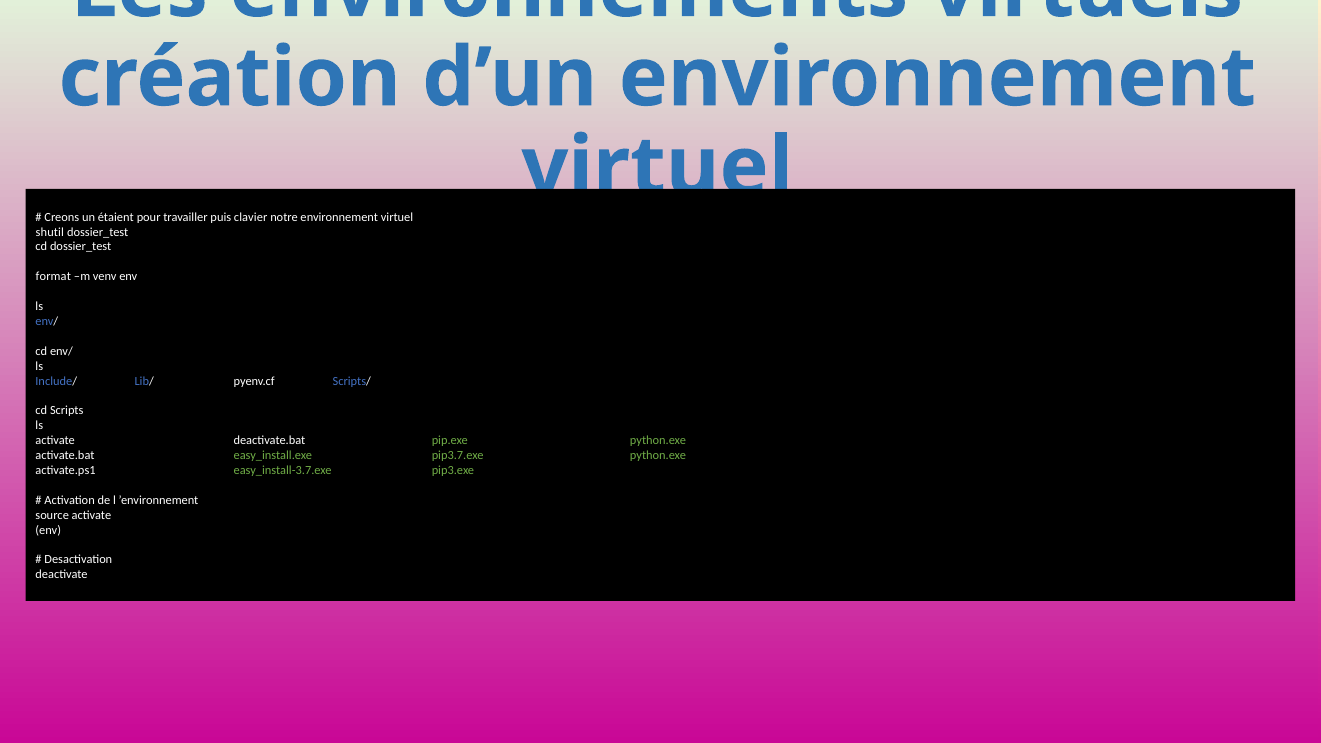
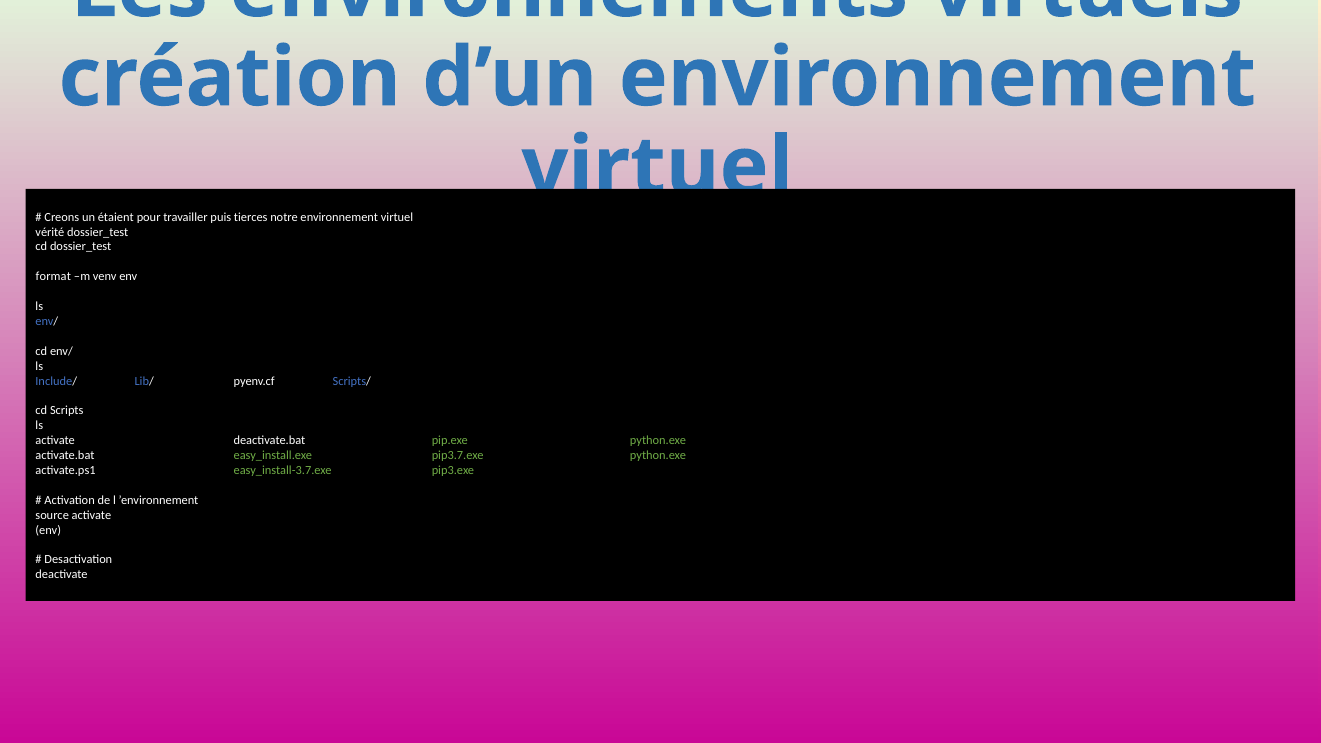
clavier: clavier -> tierces (251, 217)
shutil: shutil -> vérité (50, 232)
